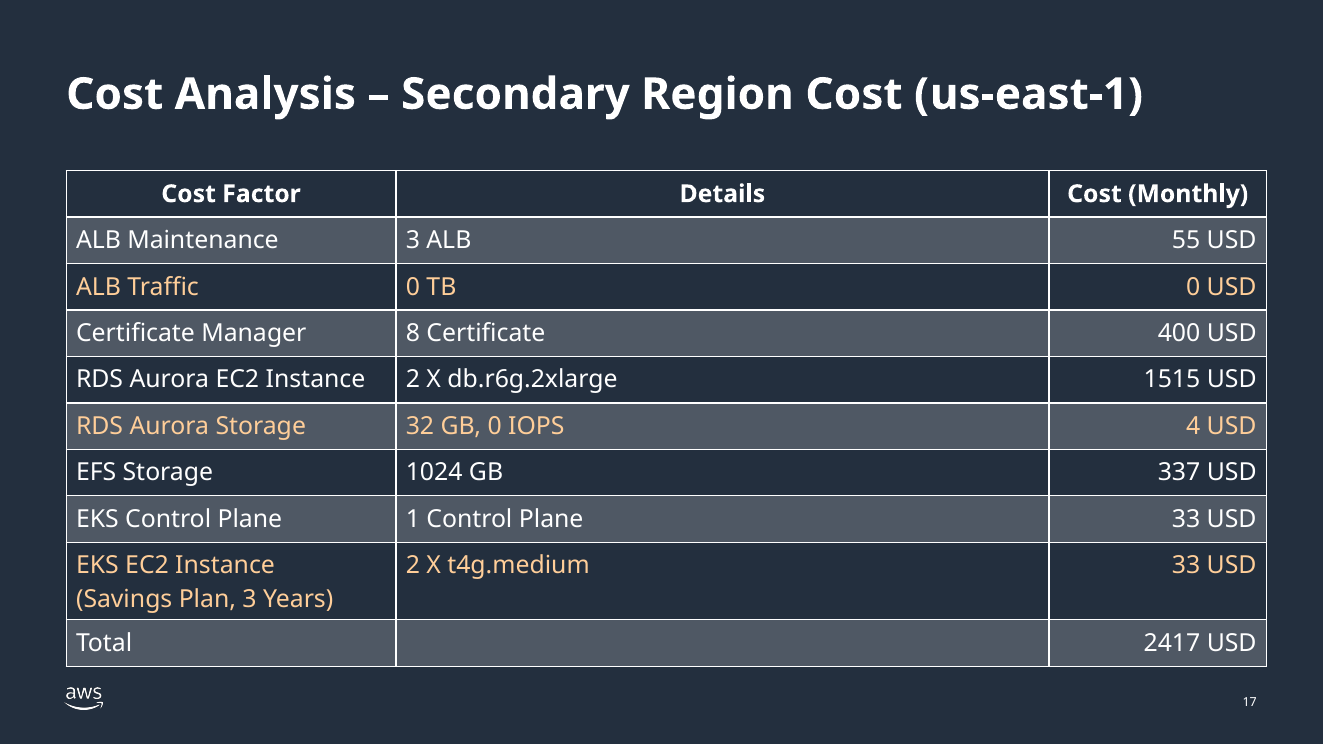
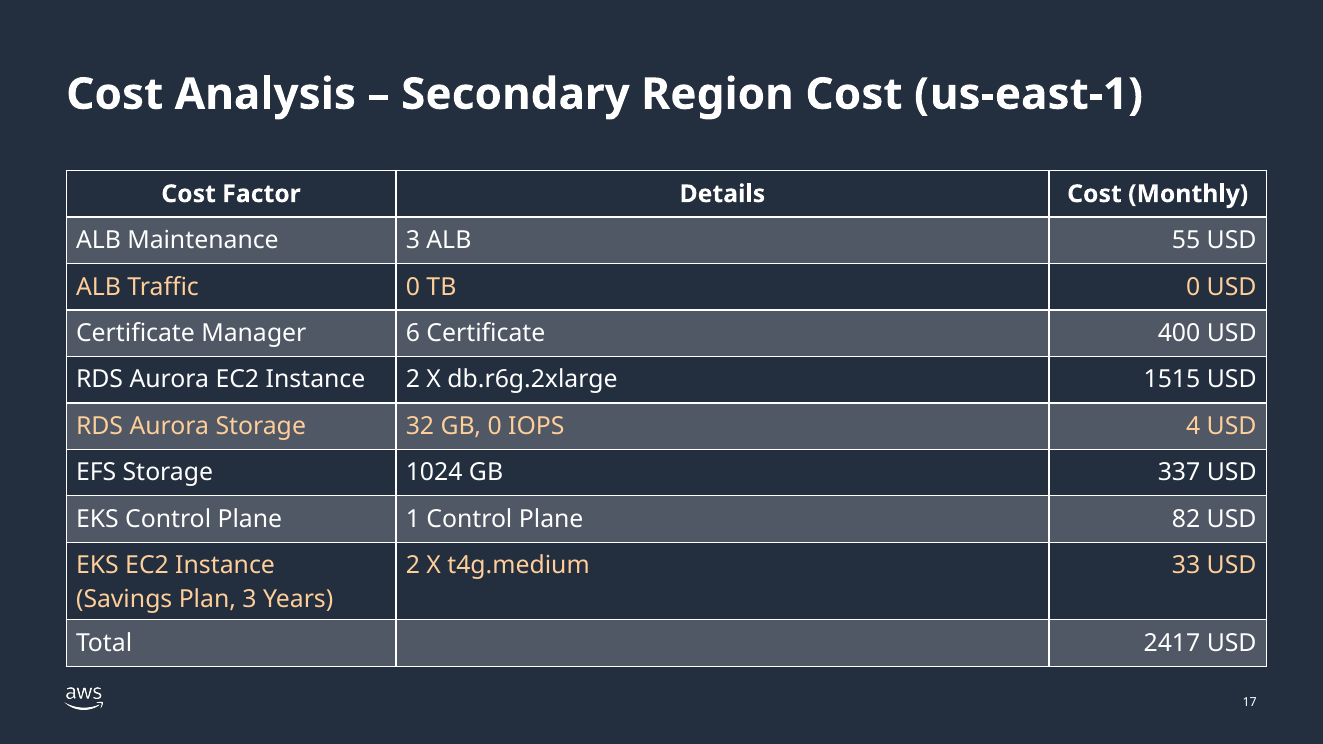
8: 8 -> 6 (413, 333)
Plane 33: 33 -> 82 (1186, 519)
